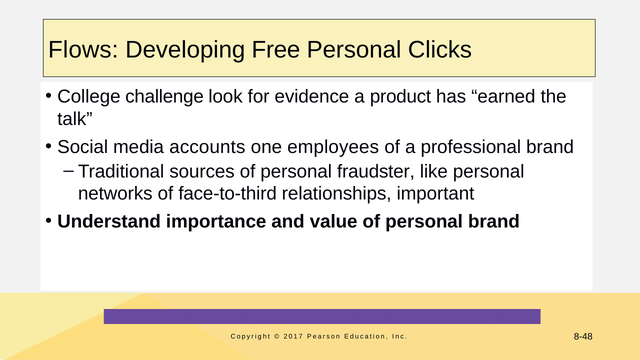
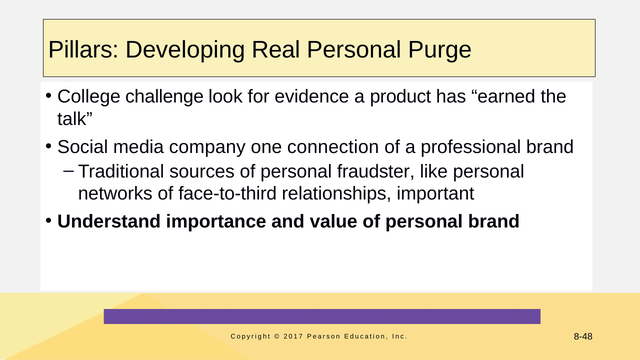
Flows: Flows -> Pillars (83, 50)
Free: Free -> Real (276, 50)
Clicks: Clicks -> Purge (440, 50)
accounts: accounts -> company (207, 147)
employees: employees -> connection (333, 147)
